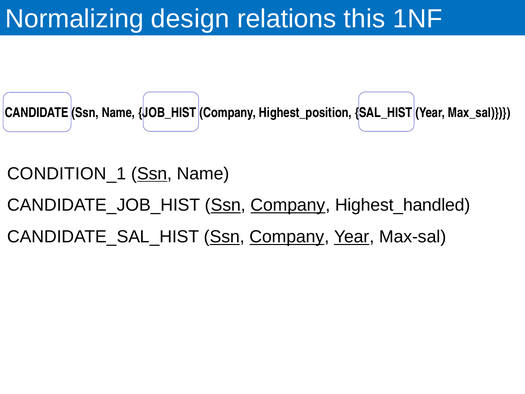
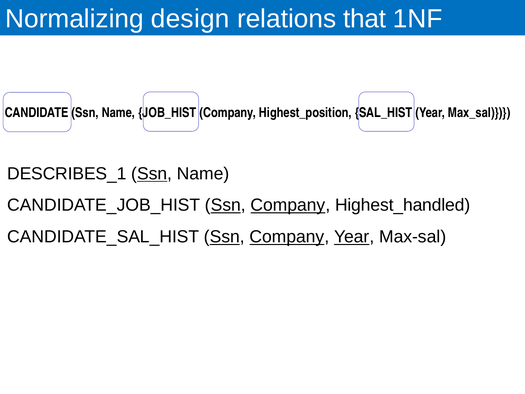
this: this -> that (365, 19)
CONDITION_1: CONDITION_1 -> DESCRIBES_1 (67, 174)
